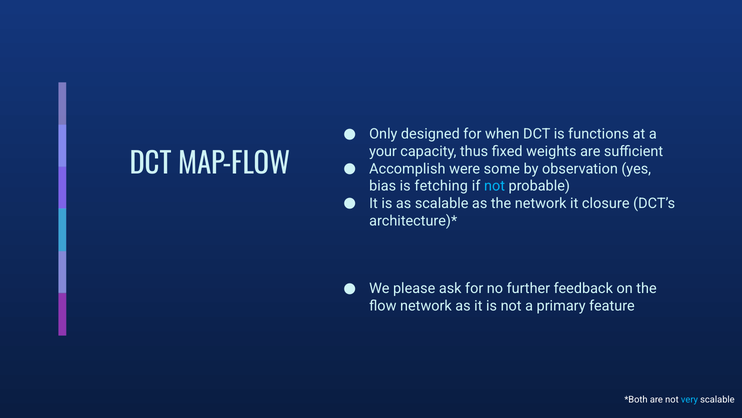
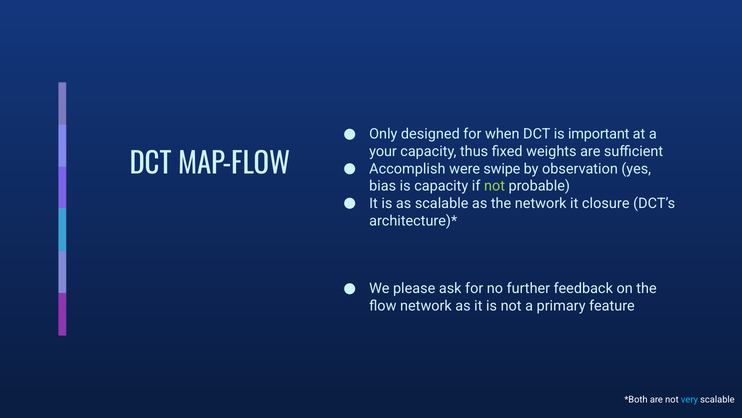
functions: functions -> important (599, 134)
some: some -> swipe (502, 169)
is fetching: fetching -> capacity (441, 186)
not colour: light blue -> light green (495, 186)
